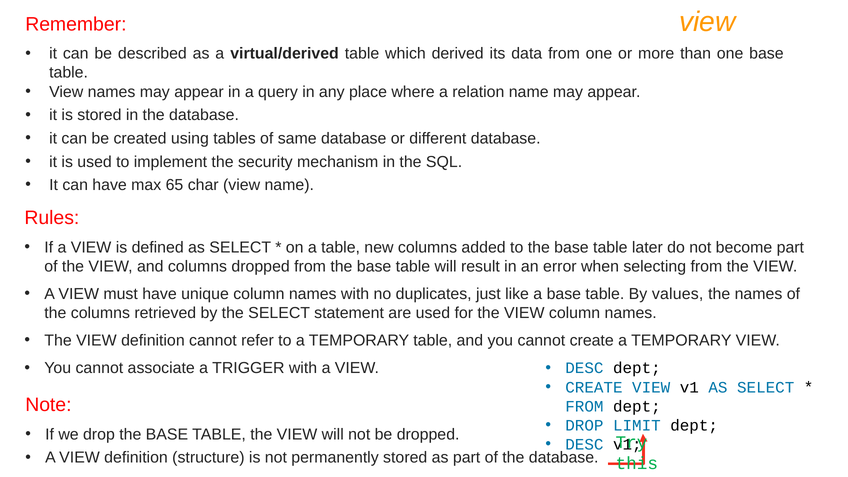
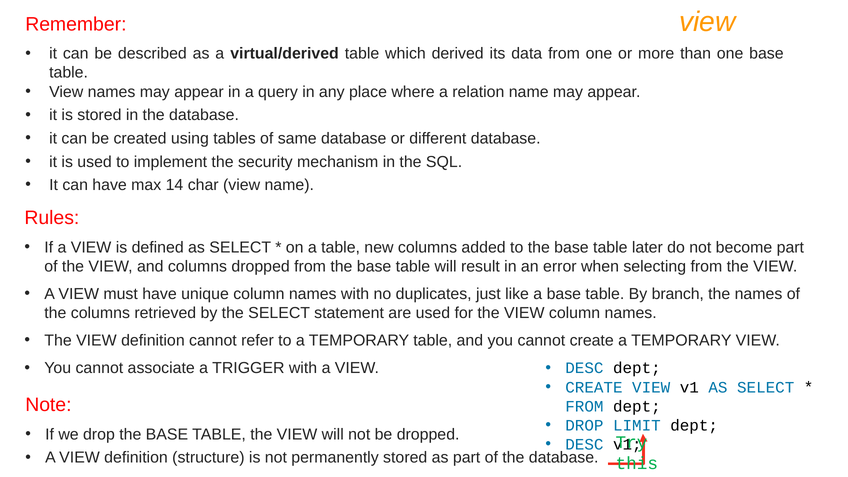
65: 65 -> 14 (174, 185)
values: values -> branch (678, 294)
